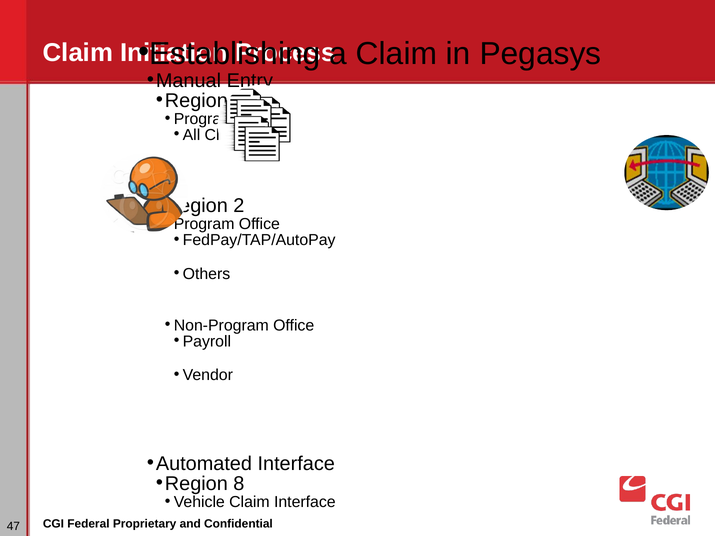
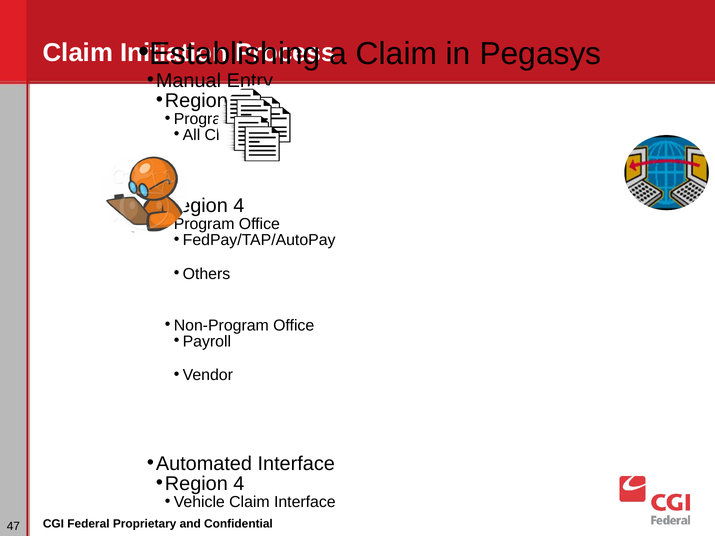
2: 2 -> 4 (239, 206)
8: 8 -> 4 (239, 484)
